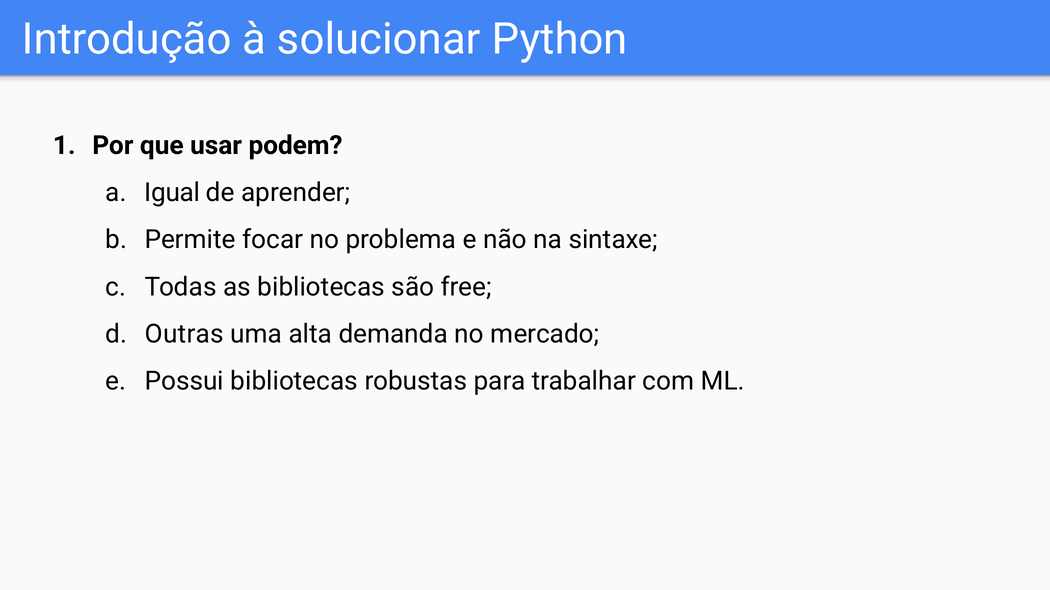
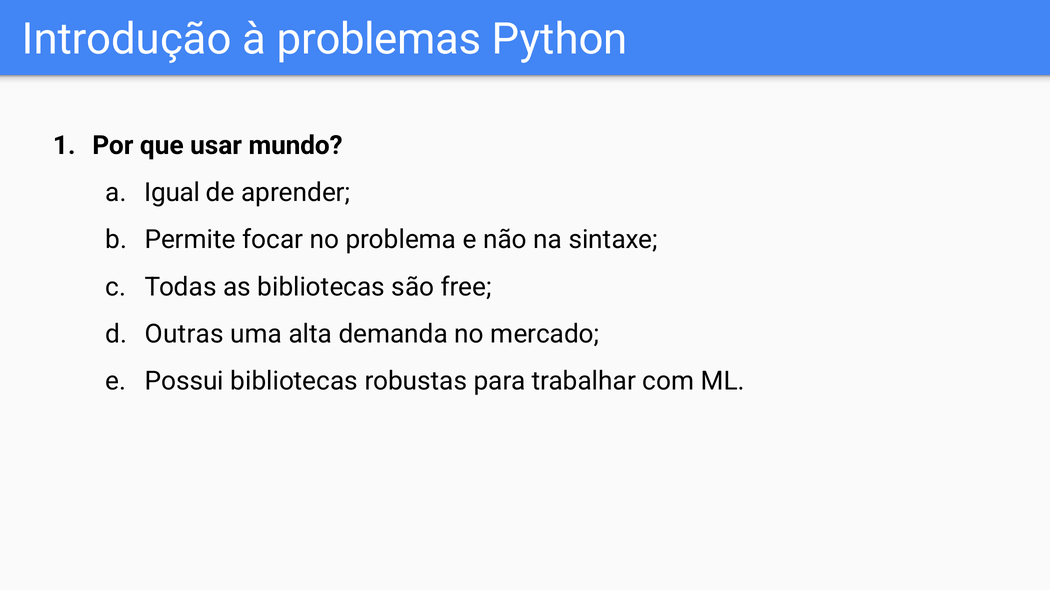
solucionar: solucionar -> problemas (379, 39)
podem: podem -> mundo (296, 145)
